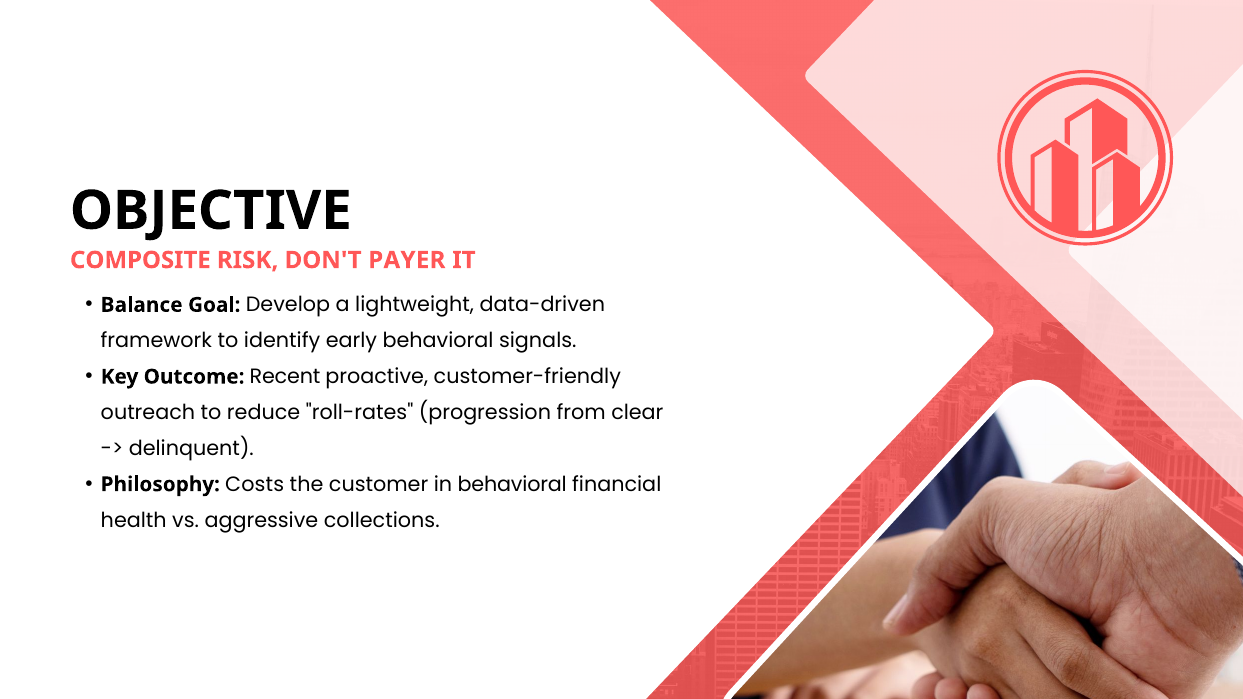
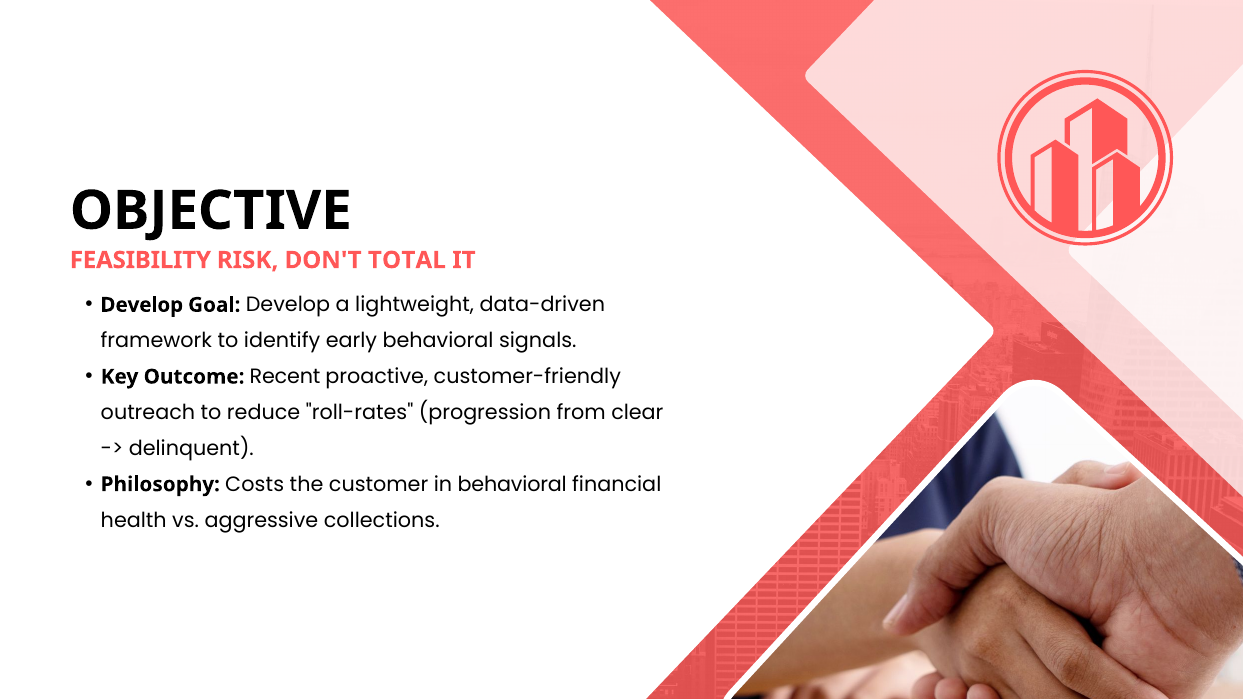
COMPOSITE: COMPOSITE -> FEASIBILITY (140, 260)
PAYER: PAYER -> TOTAL (407, 260)
Balance: Balance -> Develop (142, 305)
